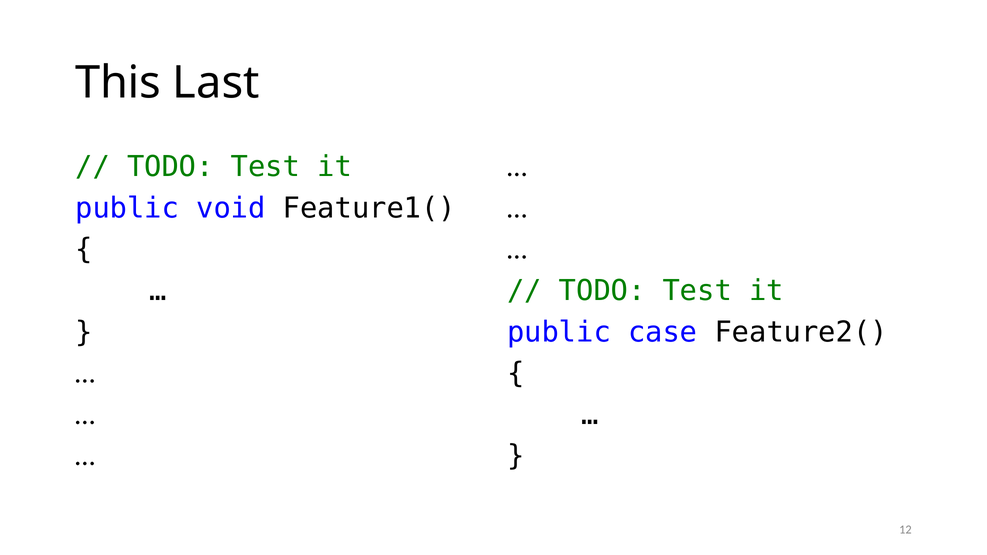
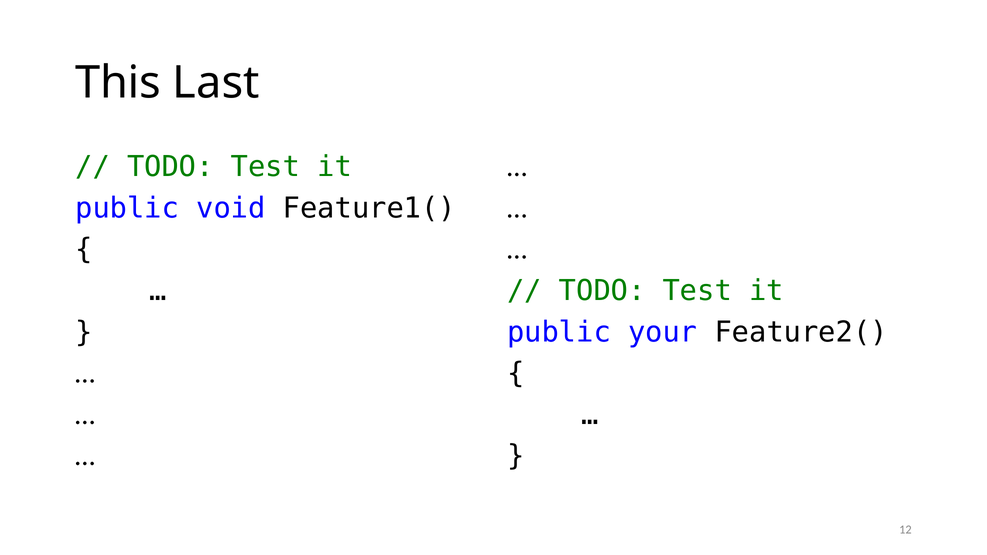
case: case -> your (663, 332)
